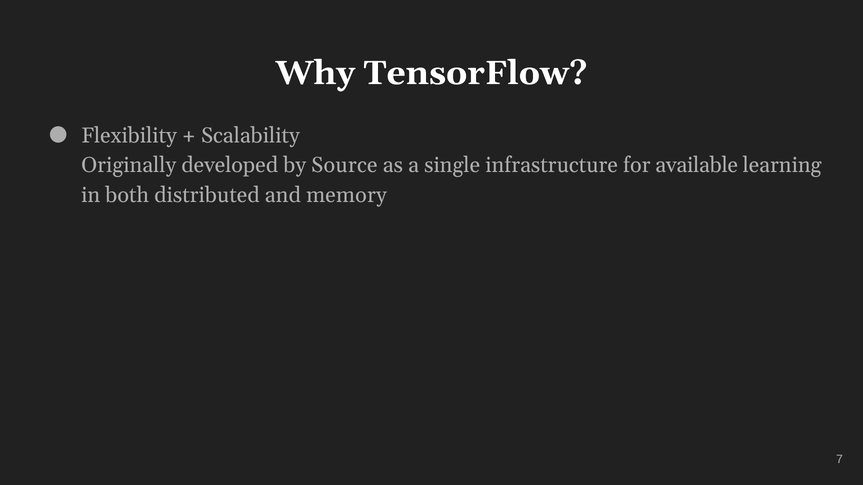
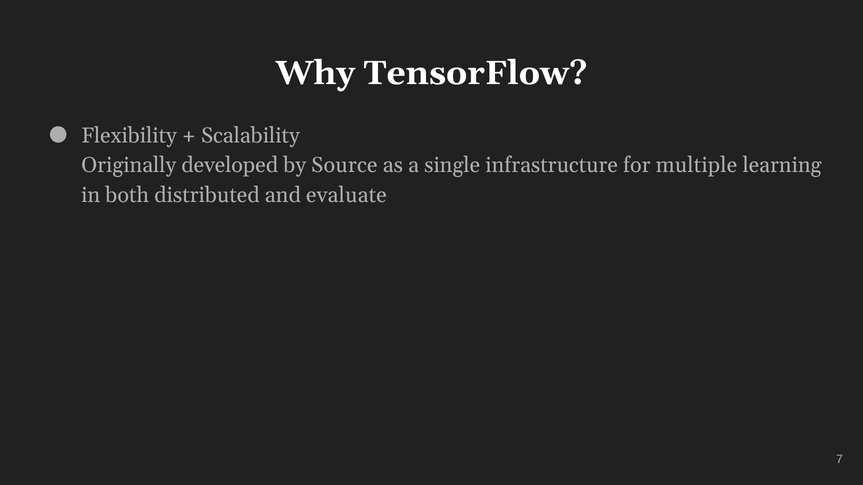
available: available -> multiple (696, 165)
memory: memory -> evaluate (346, 195)
